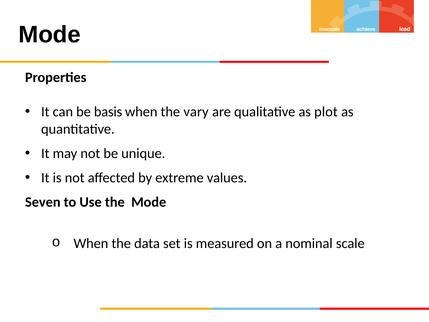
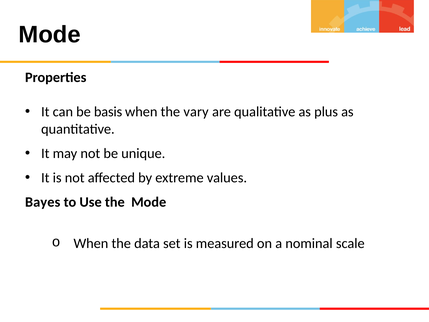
plot: plot -> plus (326, 112)
Seven: Seven -> Bayes (43, 202)
